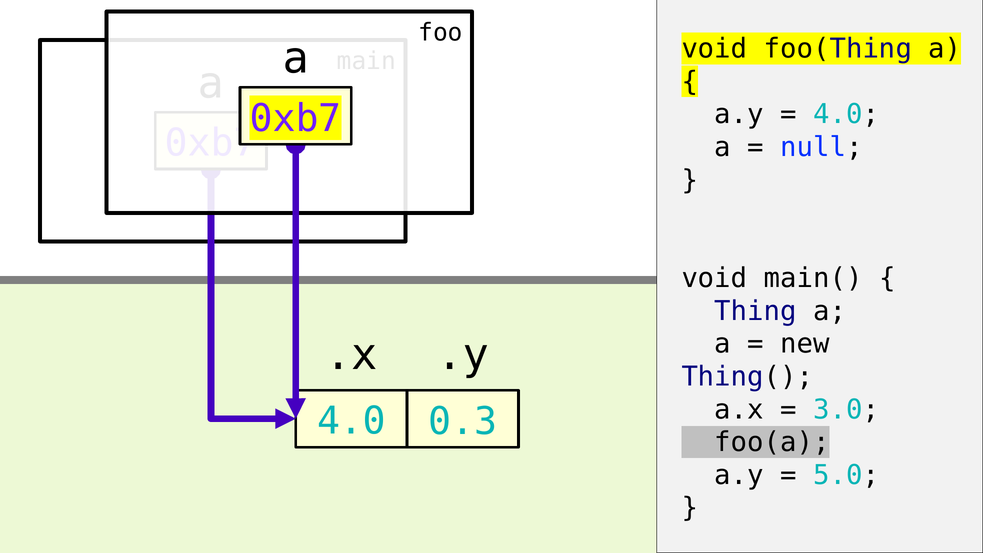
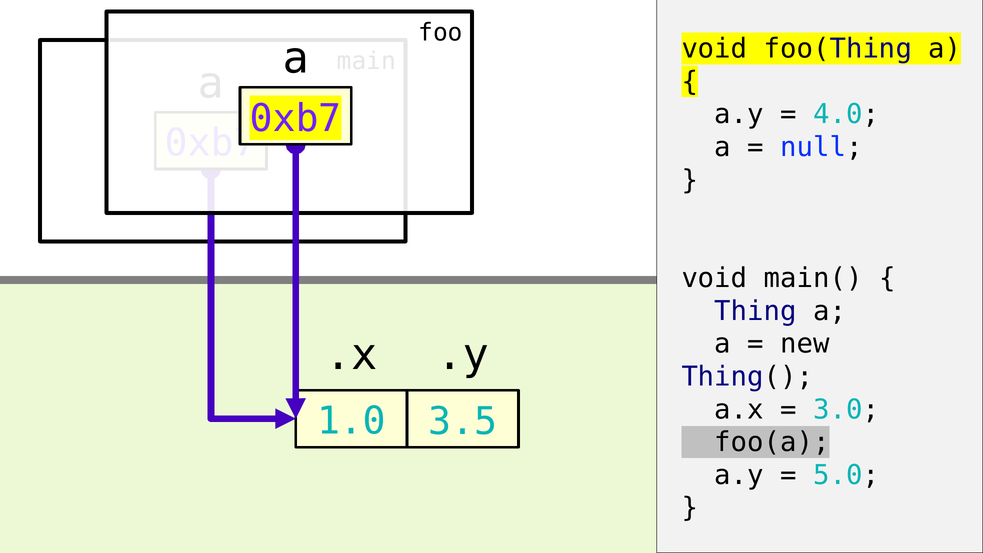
4.0: 4.0 -> 1.0 (351, 421)
0.3: 0.3 -> 3.5 (463, 421)
